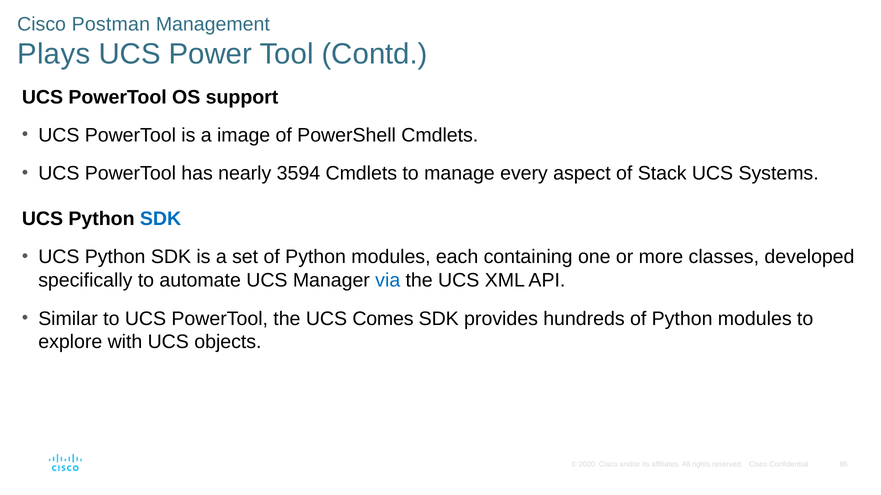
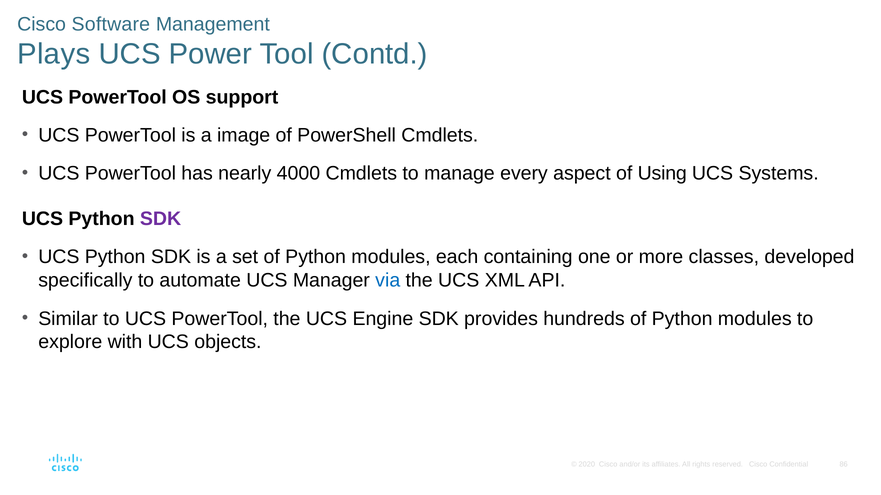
Postman: Postman -> Software (111, 24)
3594: 3594 -> 4000 (298, 174)
Stack: Stack -> Using (662, 174)
SDK colour: blue -> purple (161, 219)
Comes: Comes -> Engine (383, 319)
